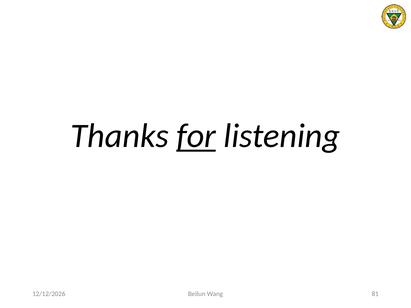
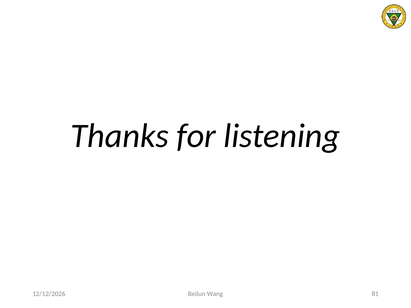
for underline: present -> none (196, 136)
